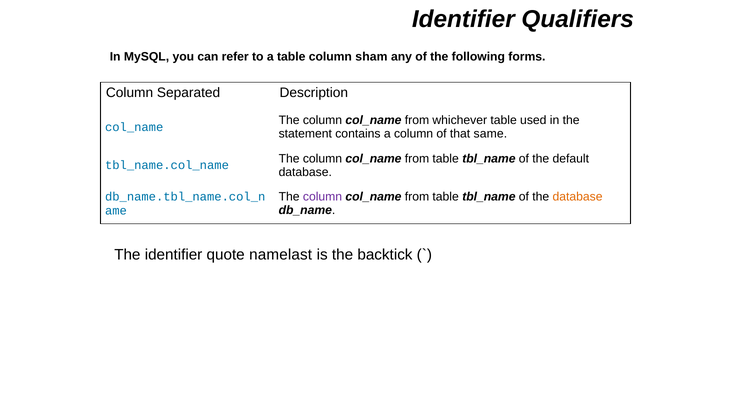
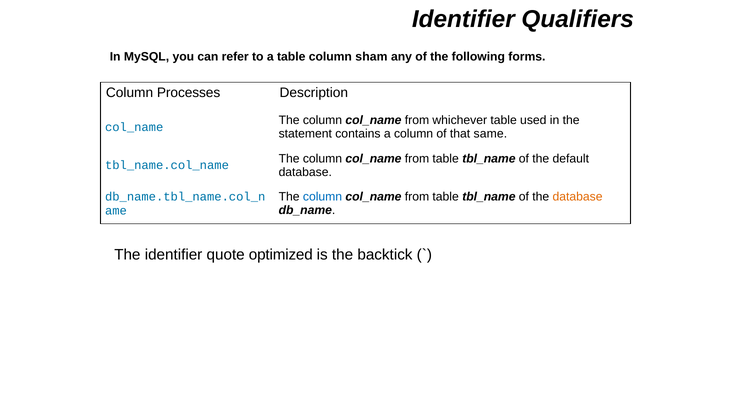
Separated: Separated -> Processes (189, 93)
column colour: purple -> blue (323, 197)
namelast: namelast -> optimized (281, 255)
